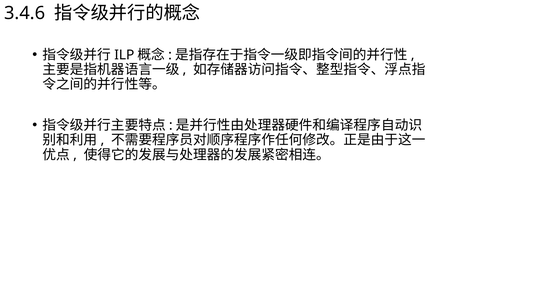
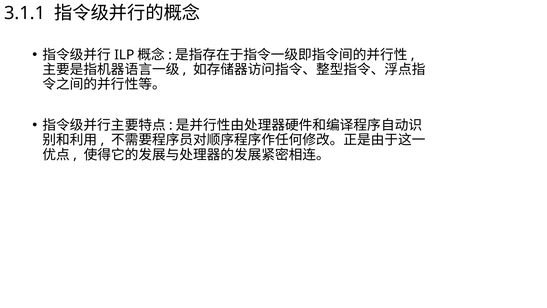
3.4.6: 3.4.6 -> 3.1.1 (25, 13)
